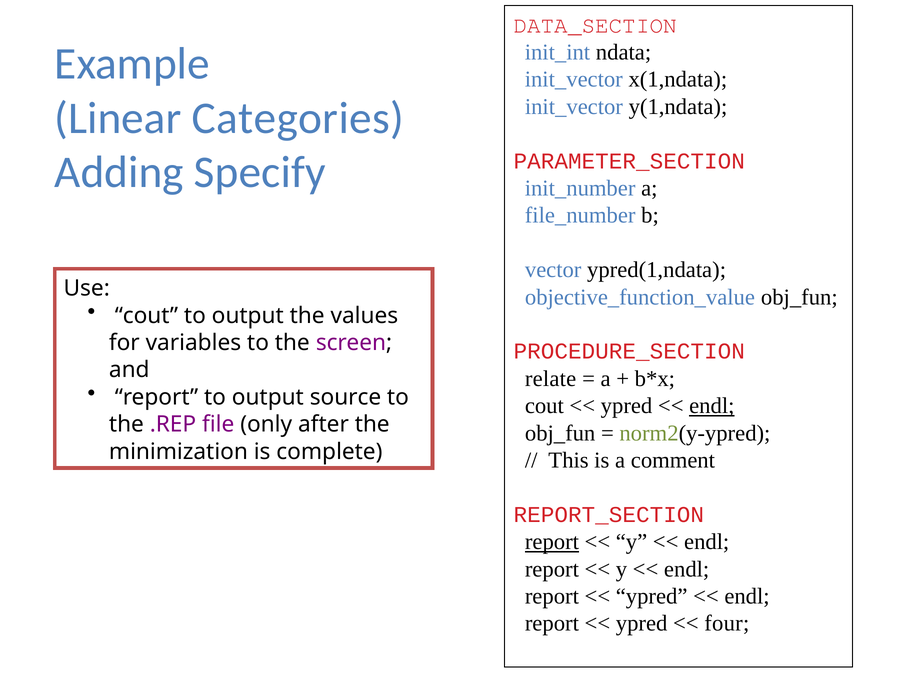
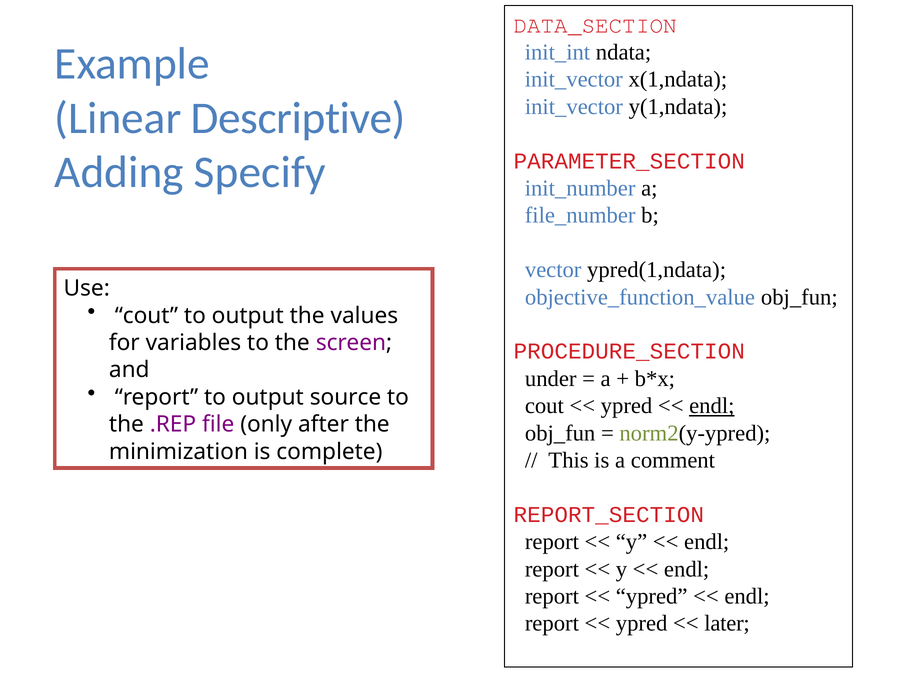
Categories: Categories -> Descriptive (298, 118)
relate: relate -> under (551, 379)
report underline: present -> none (552, 542)
four: four -> later (727, 624)
